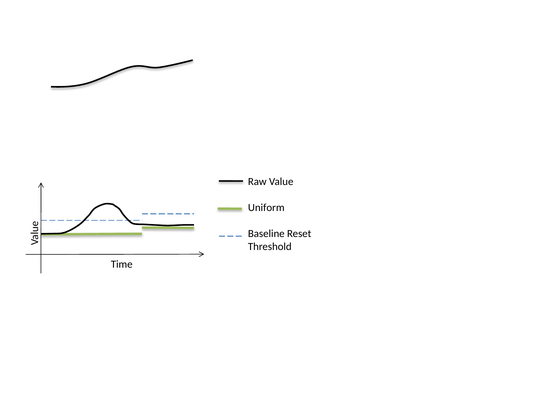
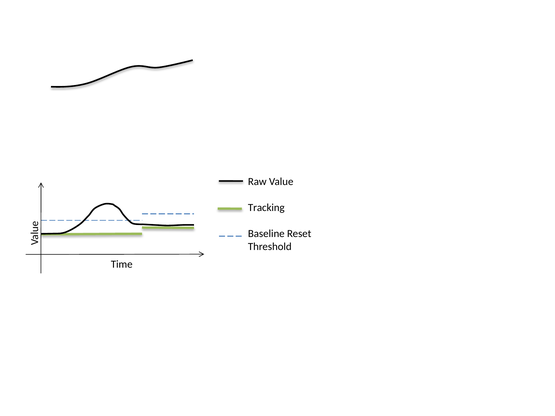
Uniform: Uniform -> Tracking (266, 208)
